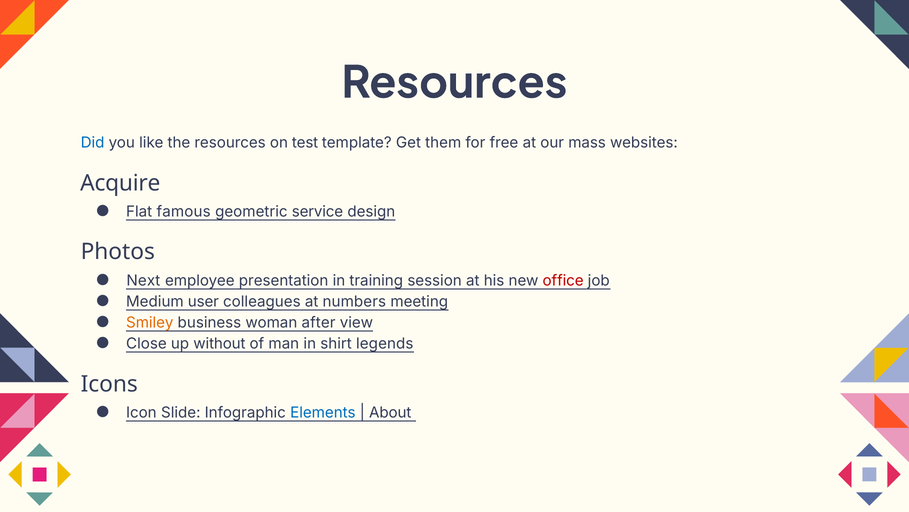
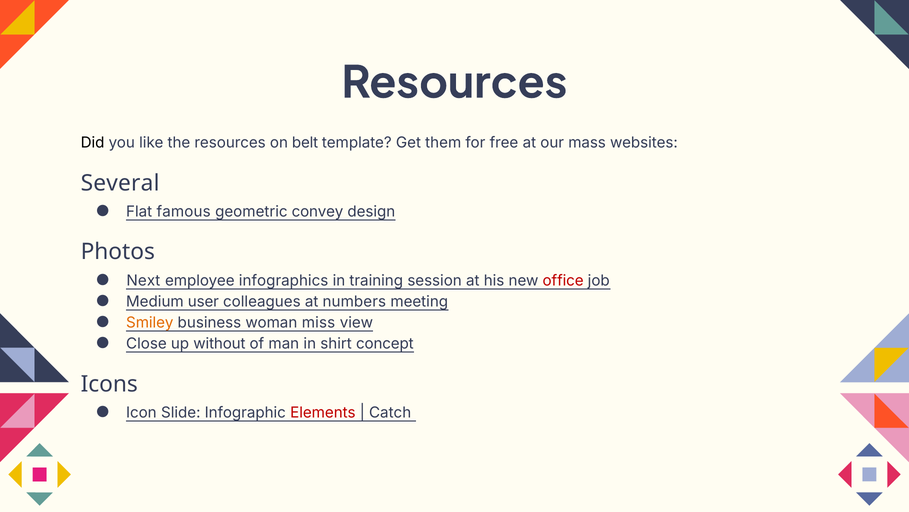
Did colour: blue -> black (93, 143)
test: test -> belt (305, 143)
Acquire: Acquire -> Several (120, 183)
service: service -> convey (318, 211)
presentation: presentation -> infographics (284, 280)
after: after -> miss (319, 322)
legends: legends -> concept (385, 343)
Elements colour: blue -> red (323, 412)
About: About -> Catch (390, 412)
